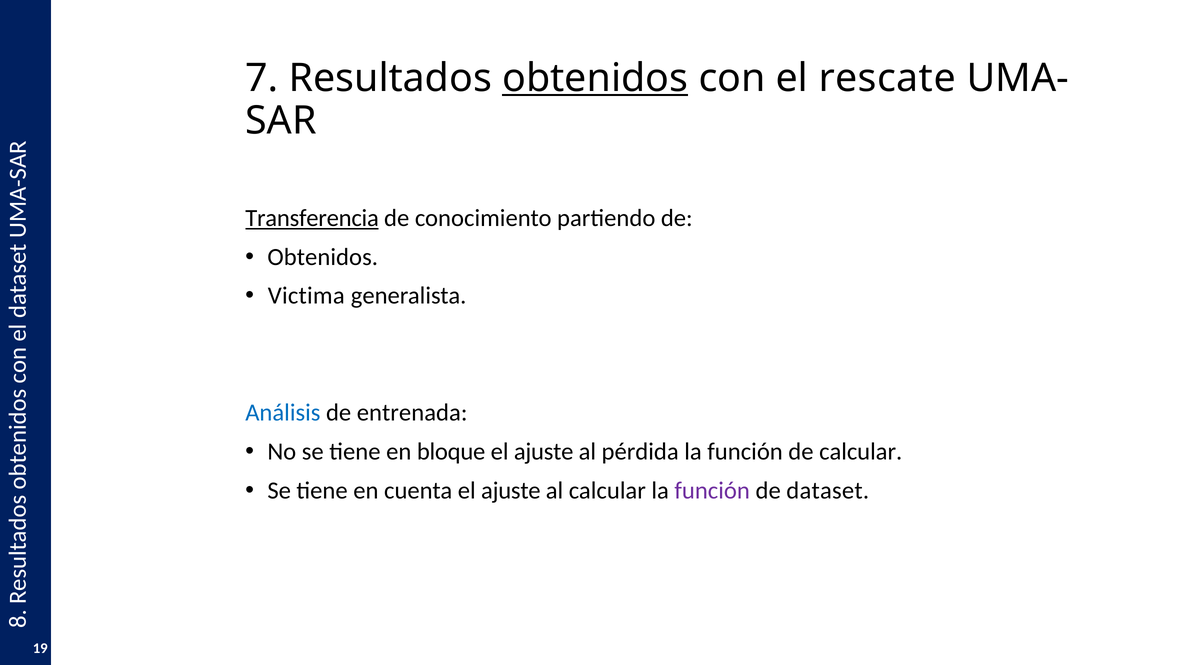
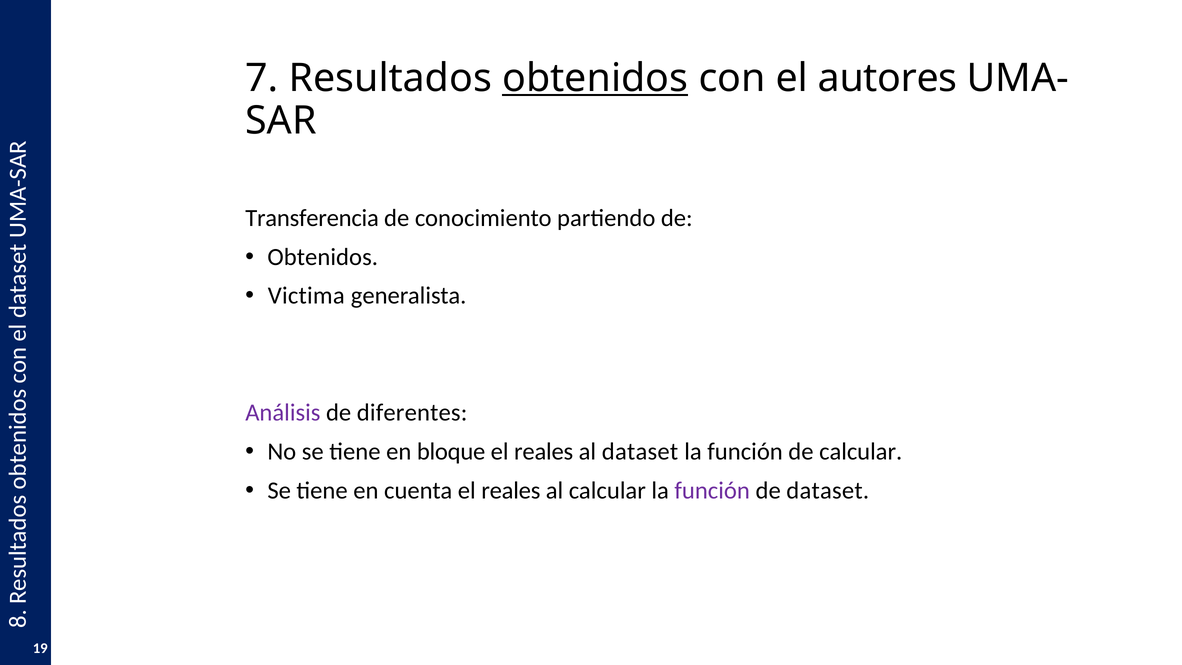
rescate: rescate -> autores (888, 78)
Transferencia underline: present -> none (312, 218)
Análisis colour: blue -> purple (283, 413)
entrenada: entrenada -> diferentes (412, 413)
ajuste: ajuste -> reales (544, 451)
al pérdida: pérdida -> dataset (640, 451)
cuenta el ajuste: ajuste -> reales (511, 490)
